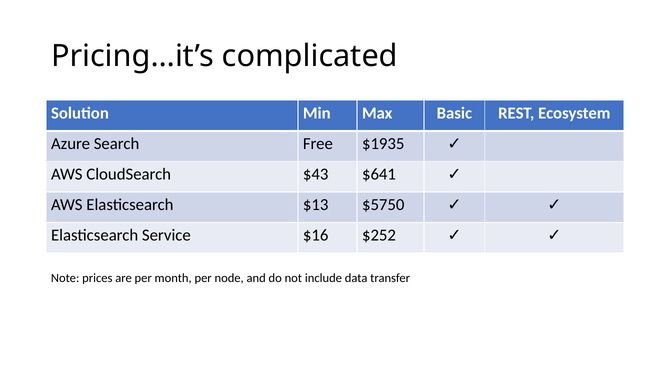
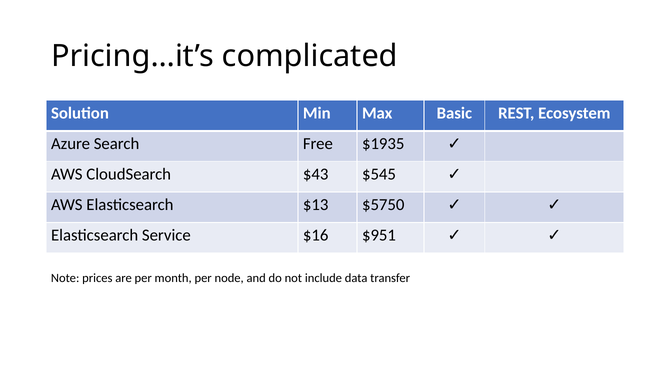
$641: $641 -> $545 (379, 174)
$252: $252 -> $951 (379, 235)
